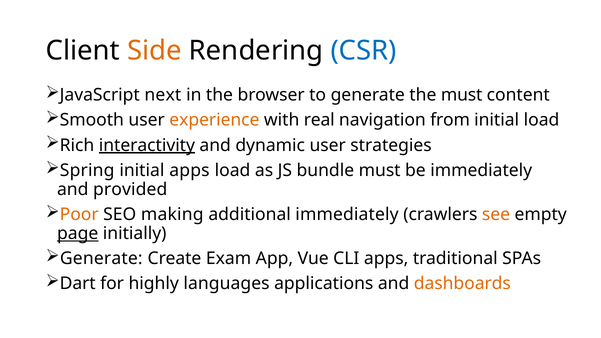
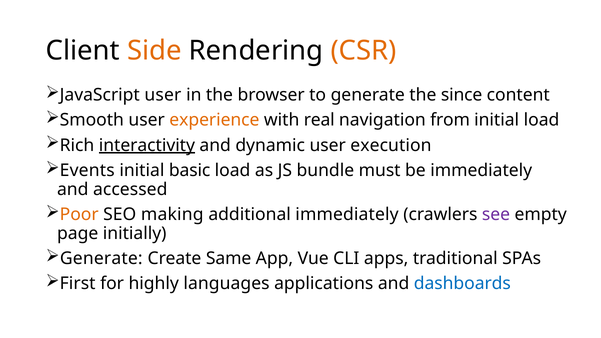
CSR colour: blue -> orange (364, 50)
JavaScript next: next -> user (163, 95)
the must: must -> since (462, 95)
strategies: strategies -> execution (391, 145)
Spring: Spring -> Events (87, 170)
initial apps: apps -> basic (190, 170)
provided: provided -> accessed (130, 189)
see colour: orange -> purple (496, 214)
page underline: present -> none (78, 233)
Exam: Exam -> Same (229, 259)
Dart: Dart -> First (78, 284)
dashboards colour: orange -> blue (462, 284)
